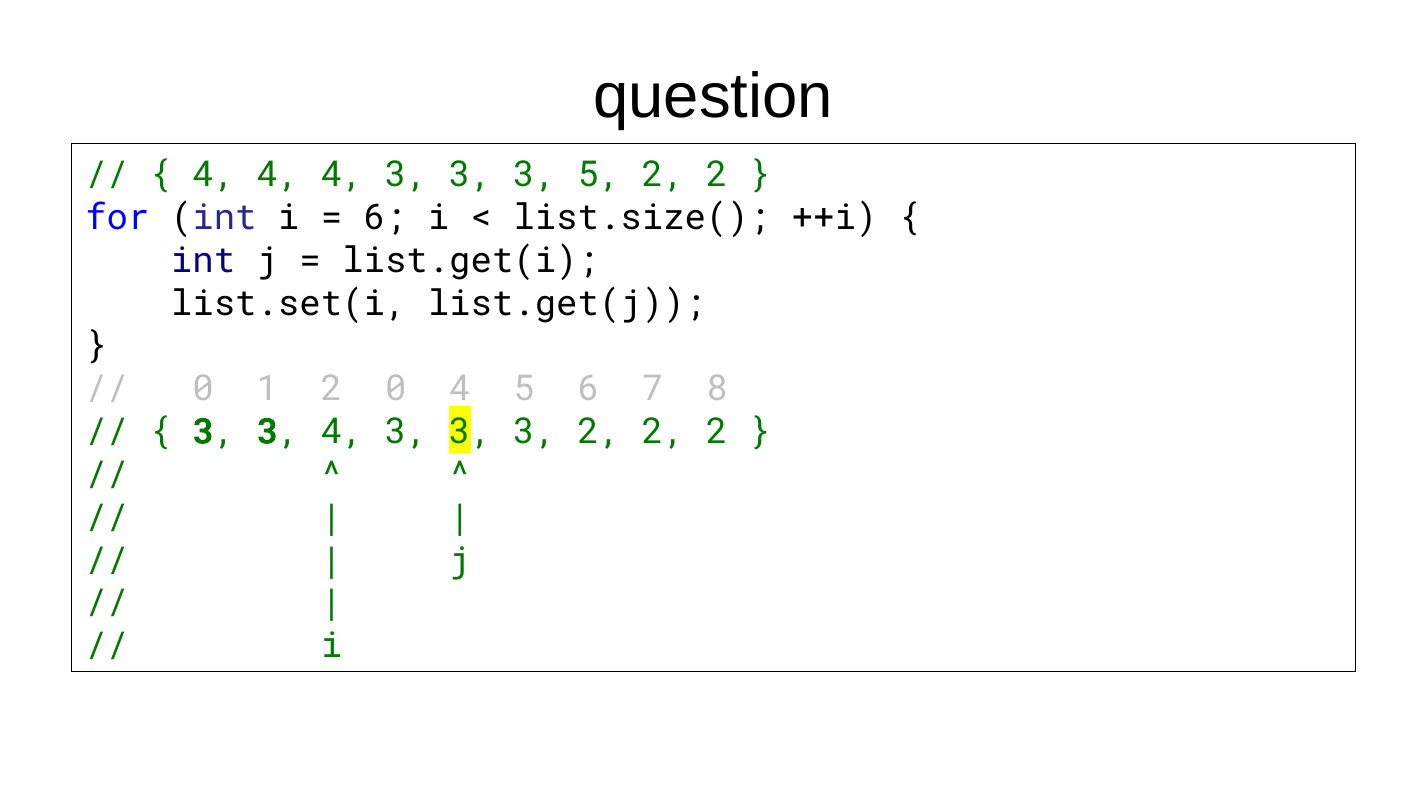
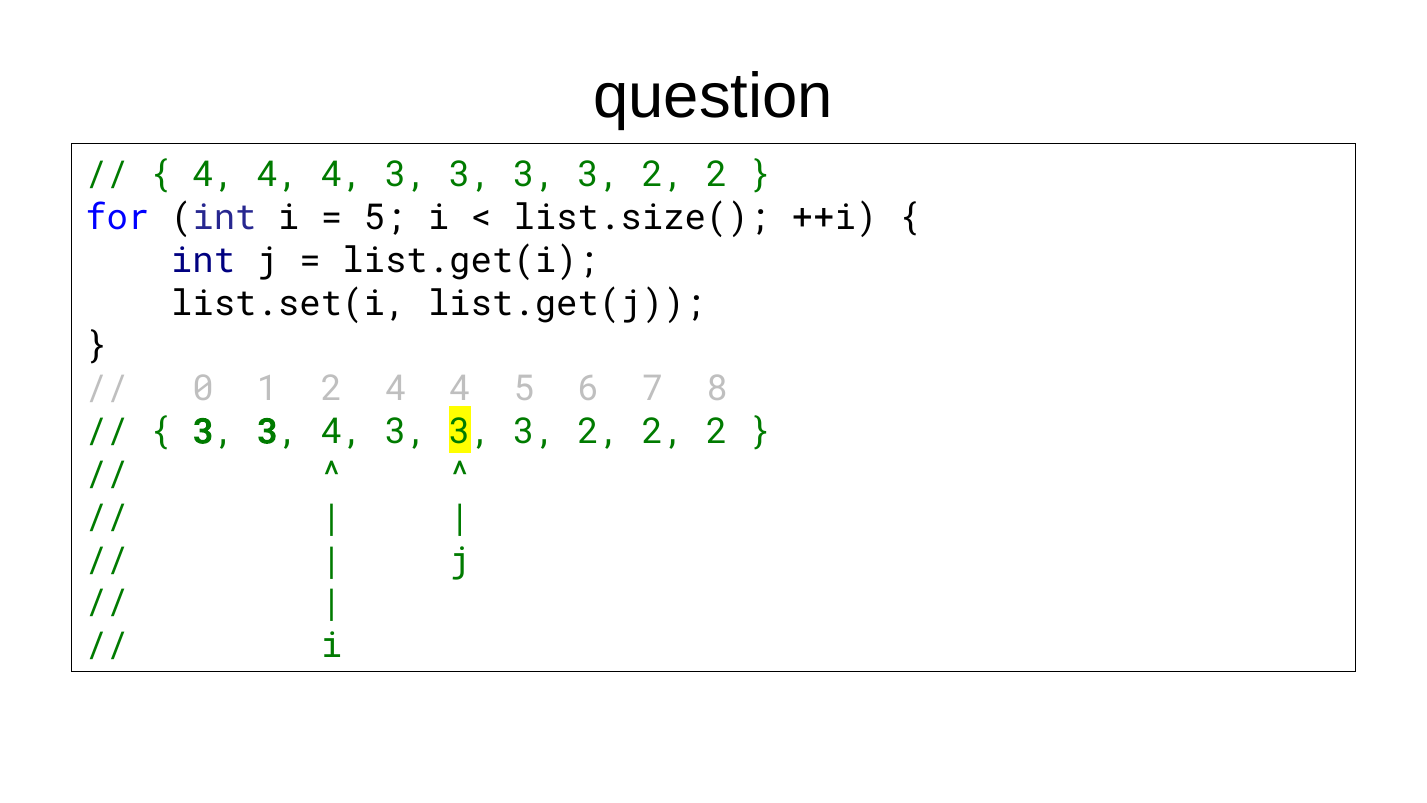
3 3 3 5: 5 -> 3 (599, 175)
6: 6 -> 5 (385, 218)
2 0: 0 -> 4 (396, 389)
